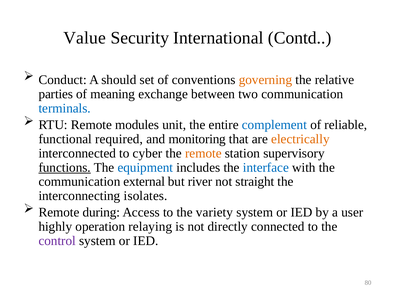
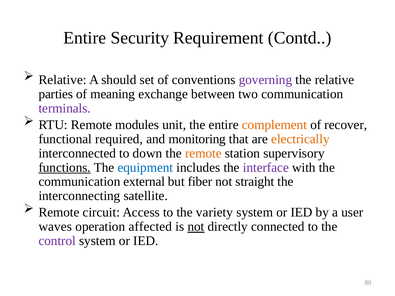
Value: Value -> Entire (85, 38)
International: International -> Requirement (218, 38)
Conduct: Conduct -> Relative (63, 80)
governing colour: orange -> purple (265, 80)
terminals colour: blue -> purple (65, 108)
complement colour: blue -> orange (274, 125)
reliable: reliable -> recover (346, 125)
cyber: cyber -> down (148, 153)
interface colour: blue -> purple (266, 168)
river: river -> fiber (200, 182)
isolates: isolates -> satellite (146, 196)
during: during -> circuit (101, 213)
highly: highly -> waves (55, 227)
relaying: relaying -> affected (150, 227)
not underline: none -> present (196, 227)
